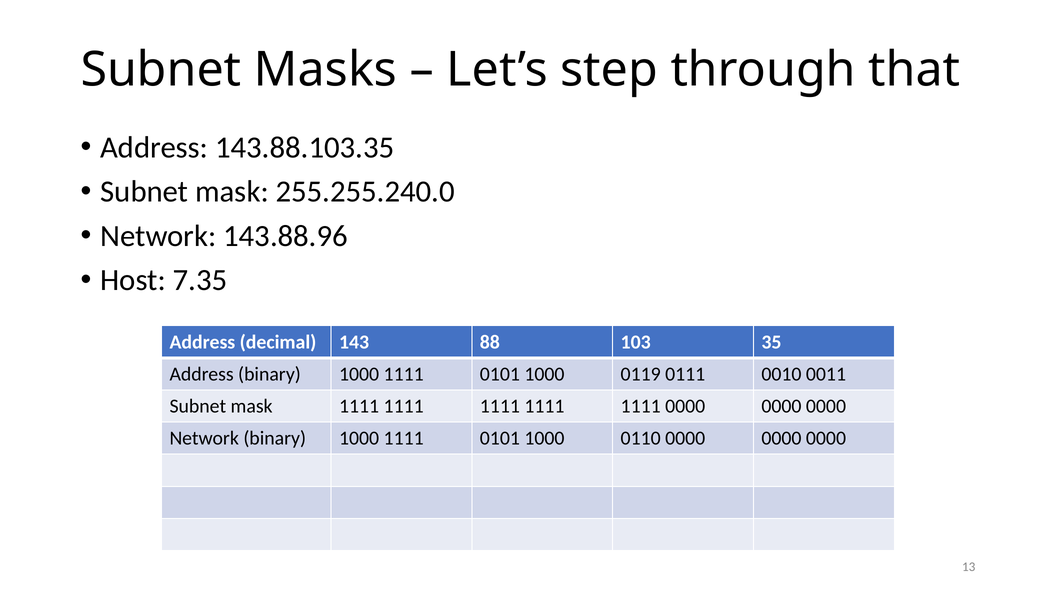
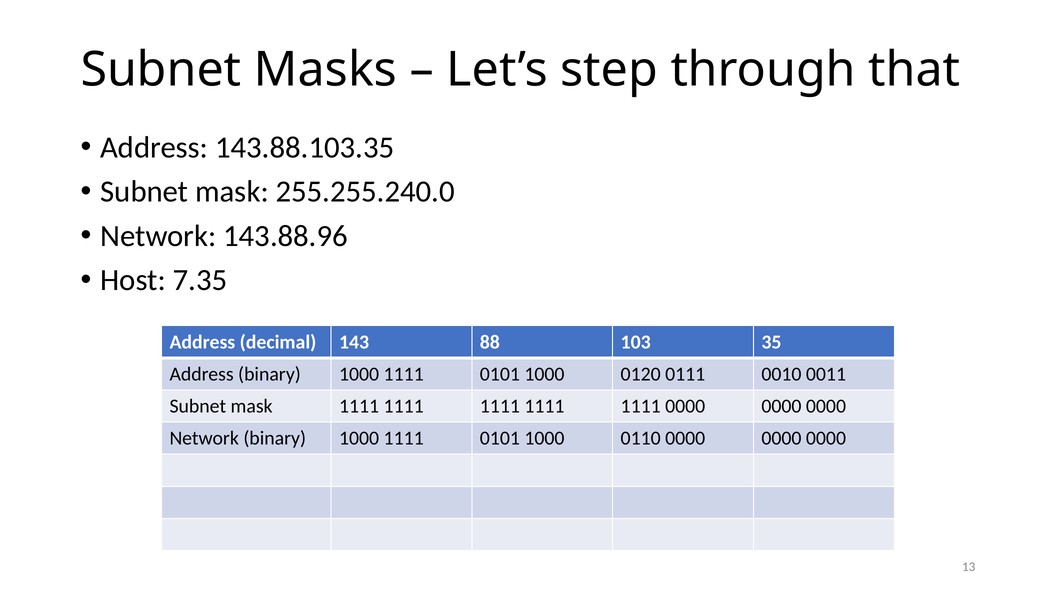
0119: 0119 -> 0120 (641, 374)
